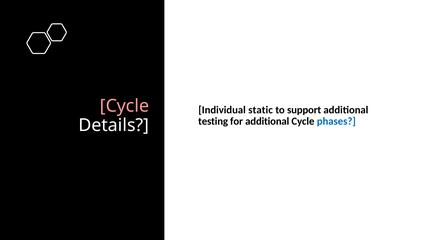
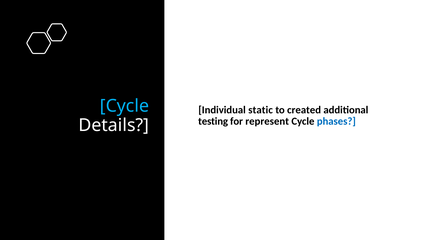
Cycle colour: pink -> light blue (124, 106)
support: support -> created (304, 110)
for additional: additional -> represent (267, 121)
